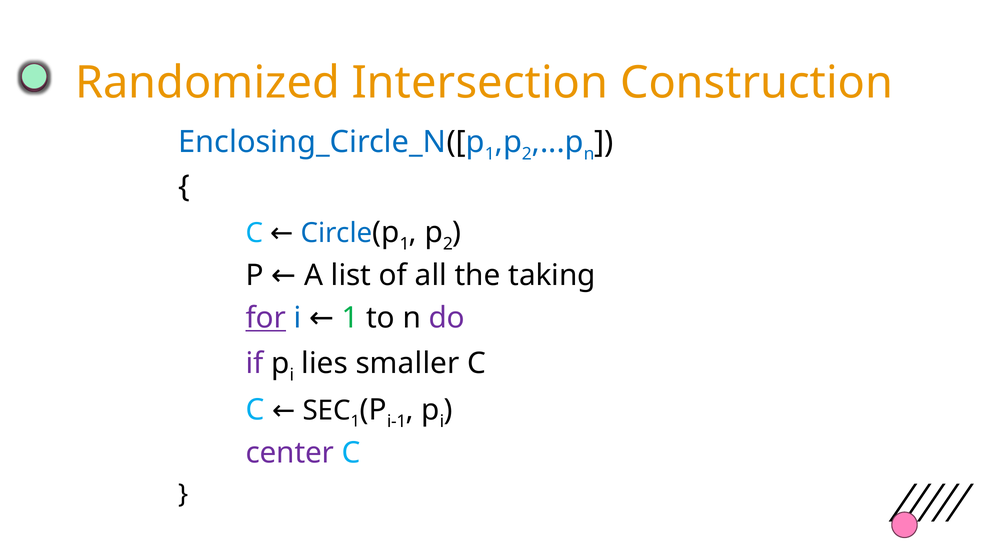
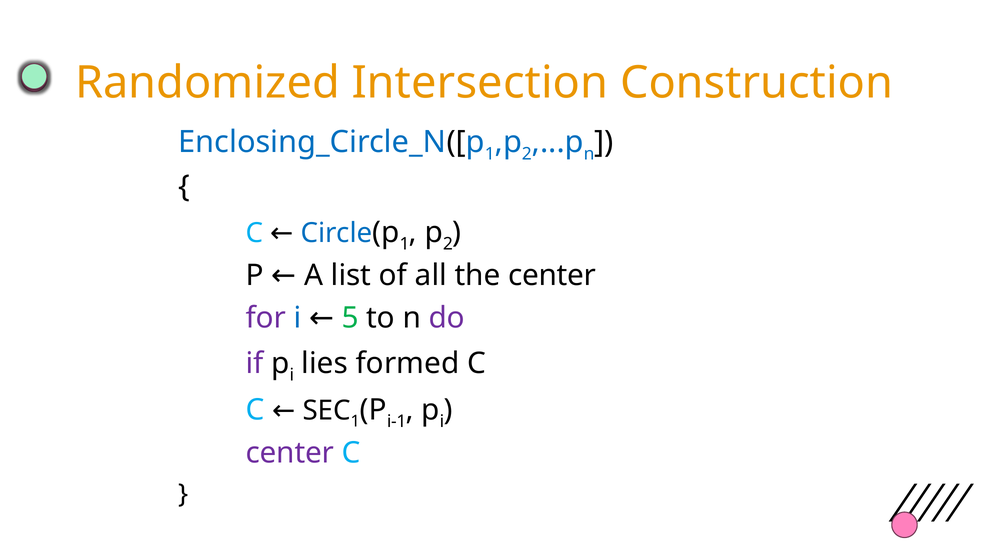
the taking: taking -> center (552, 276)
for underline: present -> none (266, 318)
1: 1 -> 5 (350, 318)
smaller: smaller -> formed (408, 364)
